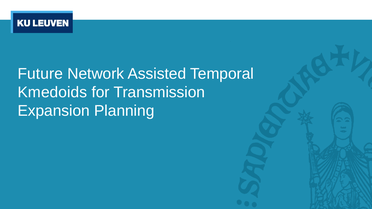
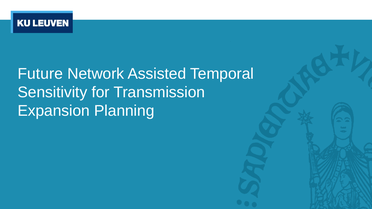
Kmedoids: Kmedoids -> Sensitivity (52, 92)
